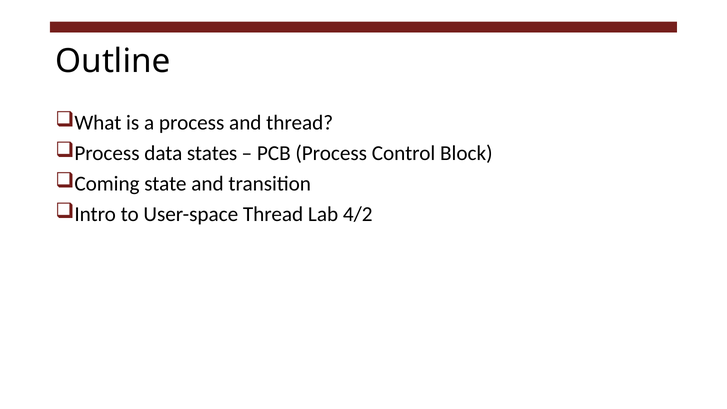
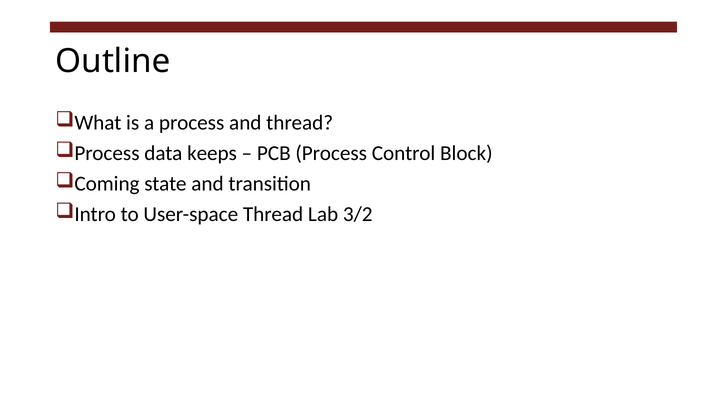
states: states -> keeps (212, 153)
4/2: 4/2 -> 3/2 (358, 214)
